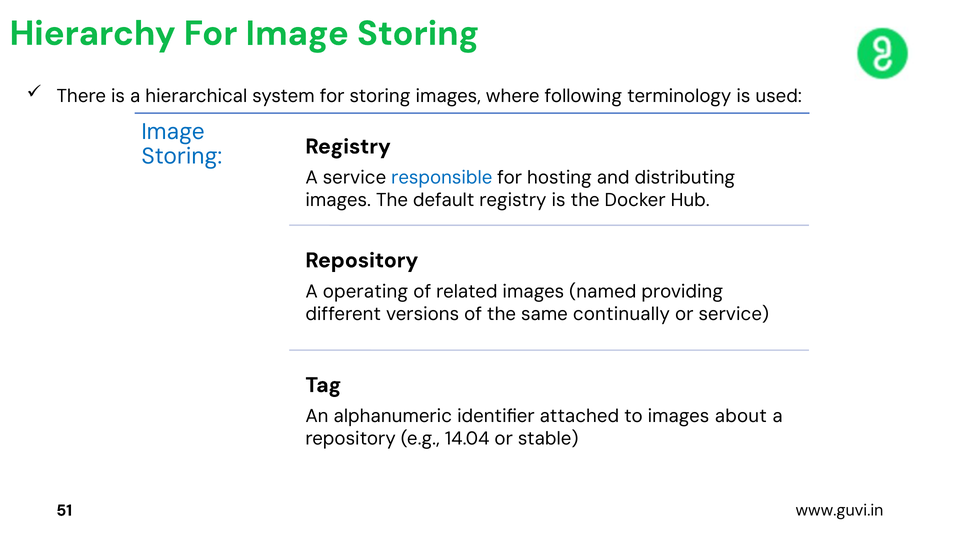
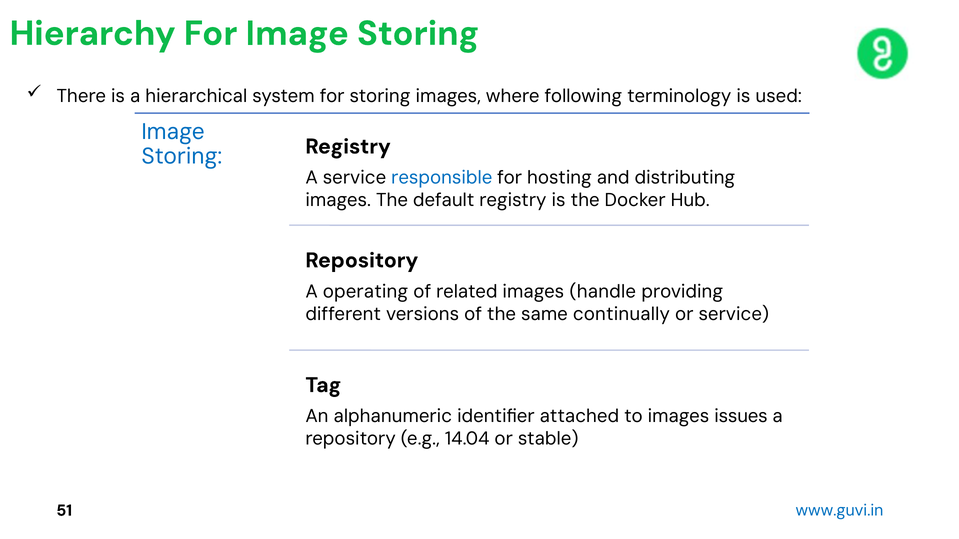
named: named -> handle (603, 292)
about: about -> issues (741, 417)
www.guvi.in colour: black -> blue (840, 511)
